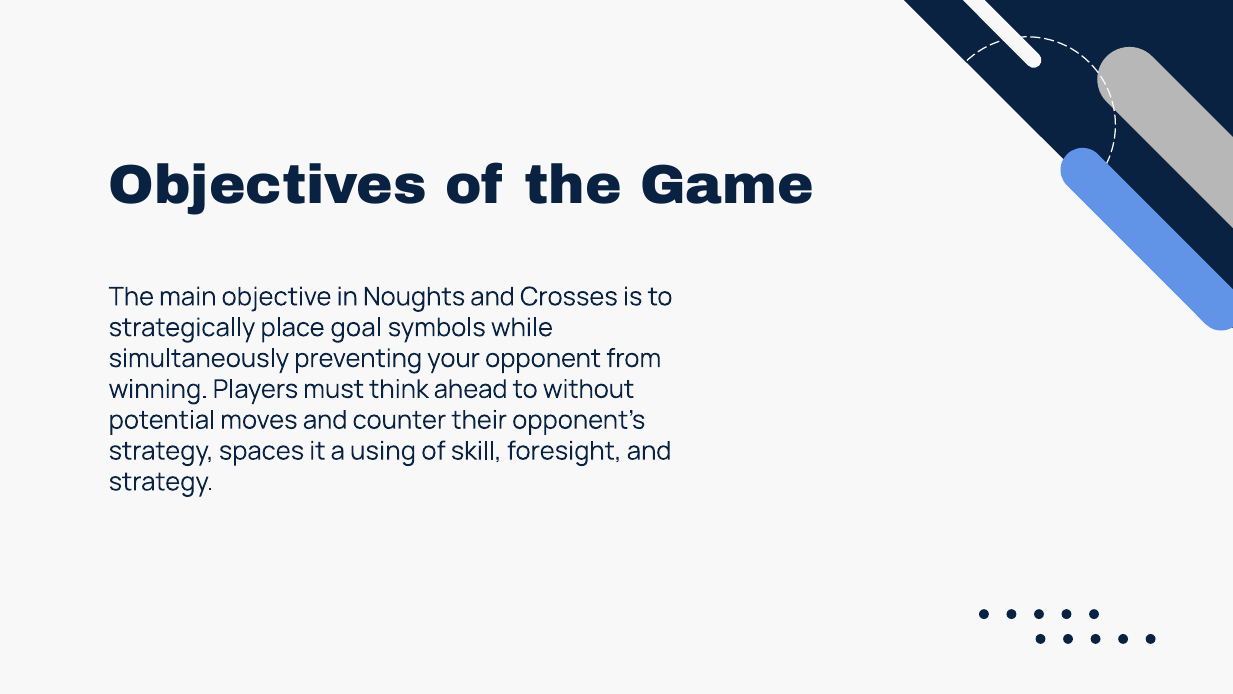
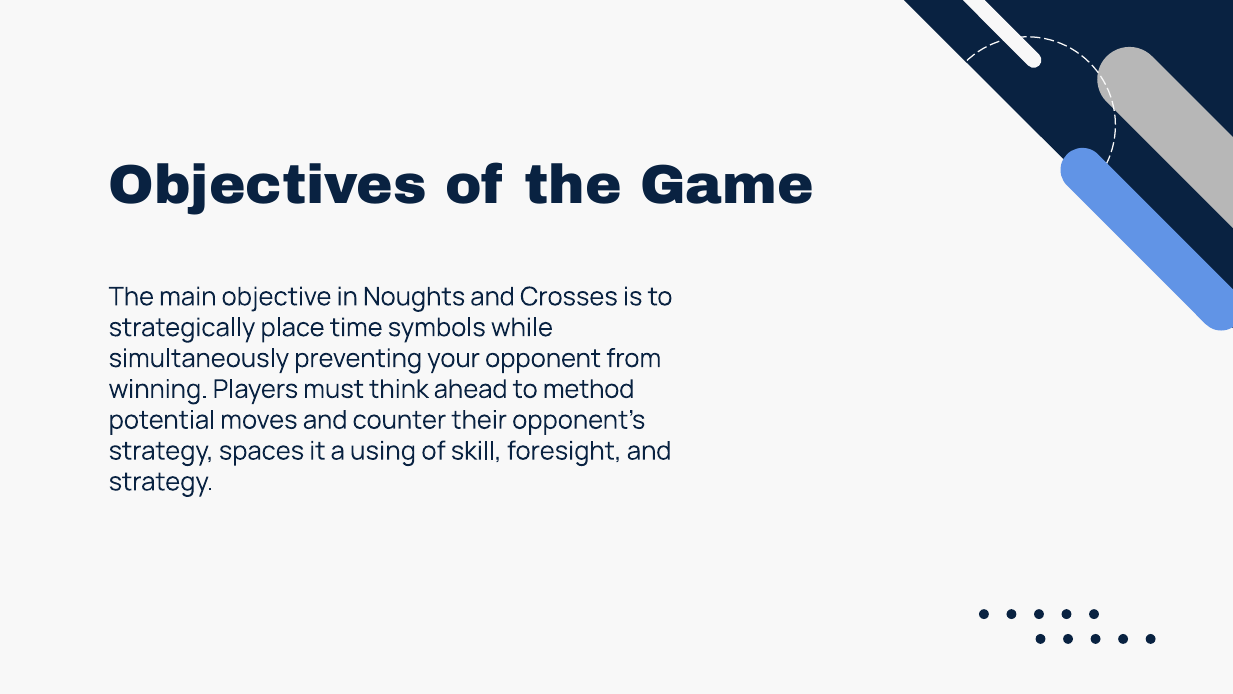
goal: goal -> time (356, 327)
without: without -> method (589, 389)
